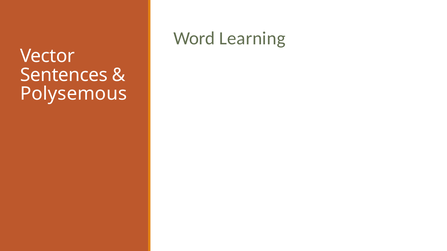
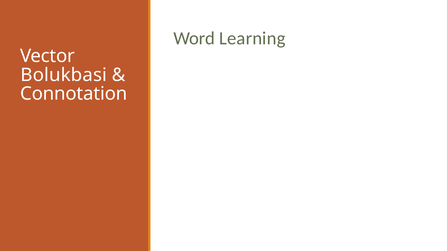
Sentences: Sentences -> Bolukbasi (64, 75)
Polysemous: Polysemous -> Connotation (74, 94)
